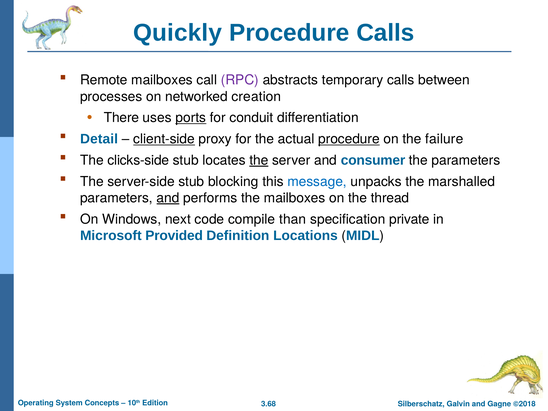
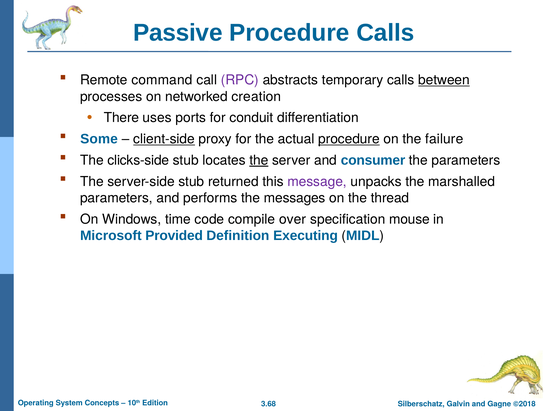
Quickly: Quickly -> Passive (178, 33)
Remote mailboxes: mailboxes -> command (162, 80)
between underline: none -> present (444, 80)
ports underline: present -> none (191, 118)
Detail: Detail -> Some (99, 139)
blocking: blocking -> returned (233, 181)
message colour: blue -> purple (317, 181)
and underline: present -> none (168, 198)
the mailboxes: mailboxes -> messages (295, 198)
next: next -> time (178, 219)
than: than -> over (293, 219)
private: private -> mouse (409, 219)
Locations: Locations -> Executing (306, 236)
